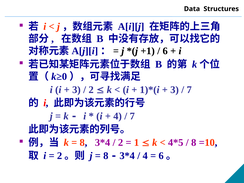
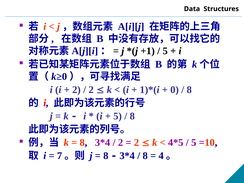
6: 6 -> 5 (165, 51)
3: 3 -> 2 (76, 90)
3: 3 -> 0 (175, 90)
7: 7 -> 8 (189, 90)
4: 4 -> 5 (118, 116)
7: 7 -> 8 (132, 116)
1: 1 -> 2 (137, 143)
8: 8 -> 5 (194, 143)
2: 2 -> 7 (60, 156)
4: 4 -> 8 (145, 156)
6: 6 -> 4 (161, 156)
